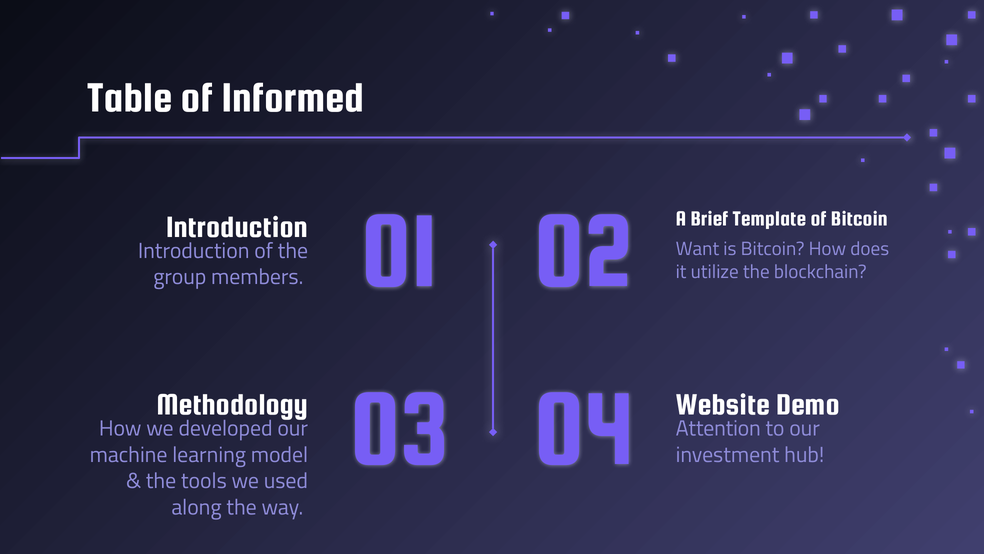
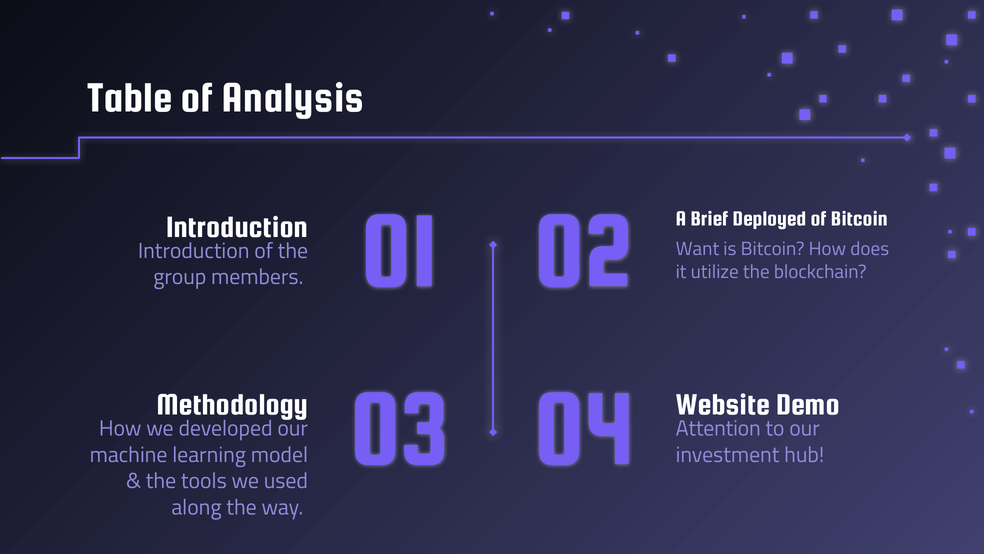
Informed: Informed -> Analysis (293, 97)
Template: Template -> Deployed (769, 218)
